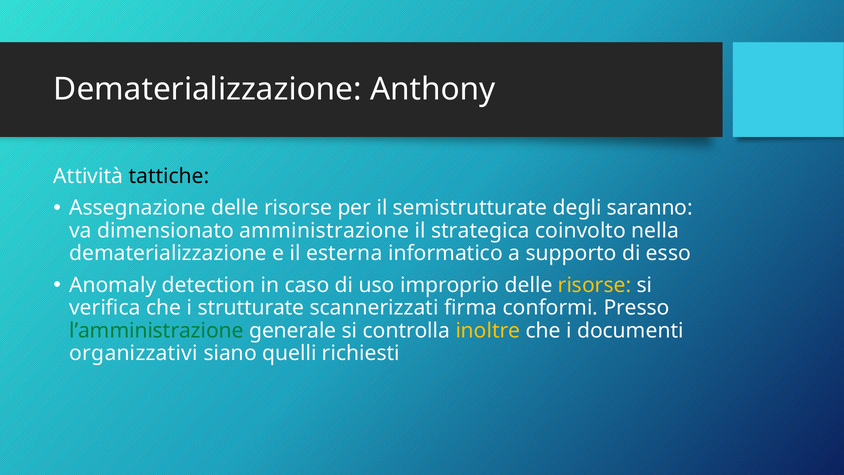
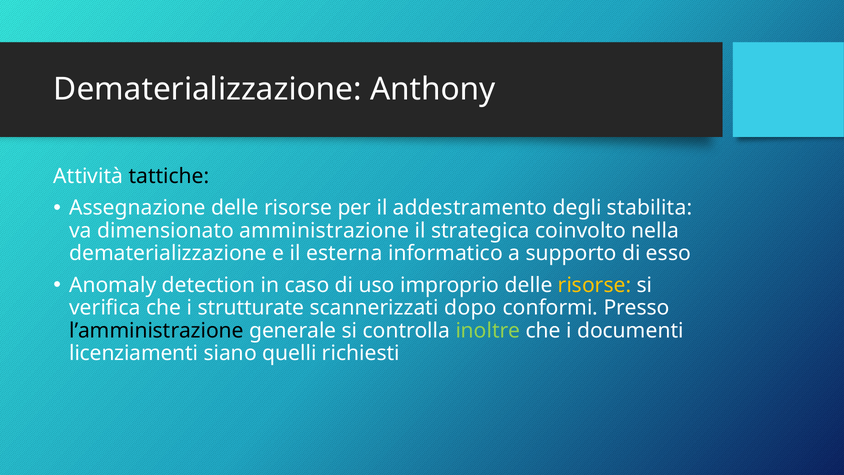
semistrutturate: semistrutturate -> addestramento (470, 208)
saranno: saranno -> stabilita (650, 208)
firma: firma -> dopo (470, 308)
l’amministrazione colour: green -> black (156, 330)
inoltre colour: yellow -> light green (488, 330)
organizzativi: organizzativi -> licenziamenti (134, 353)
